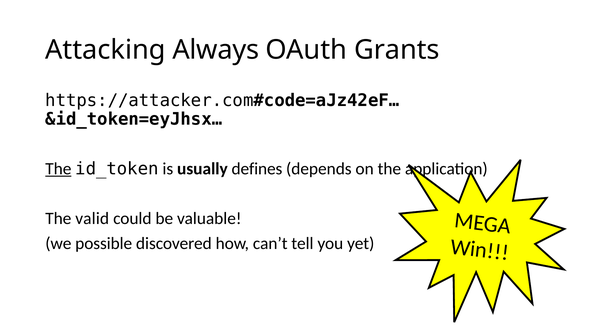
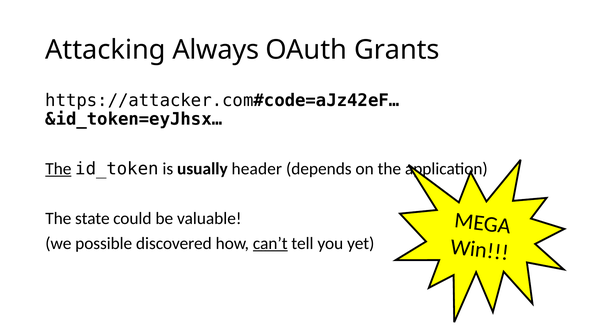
defines: defines -> header (257, 169)
valid: valid -> state (92, 219)
can’t underline: none -> present (270, 243)
